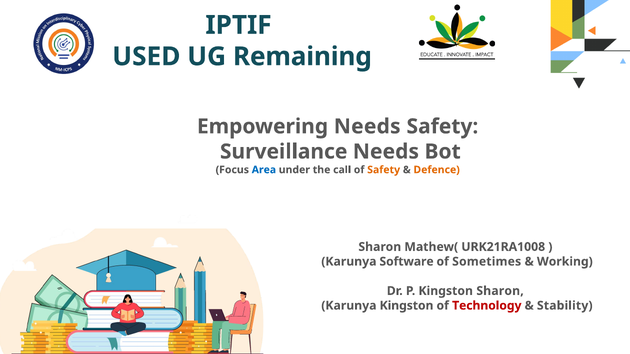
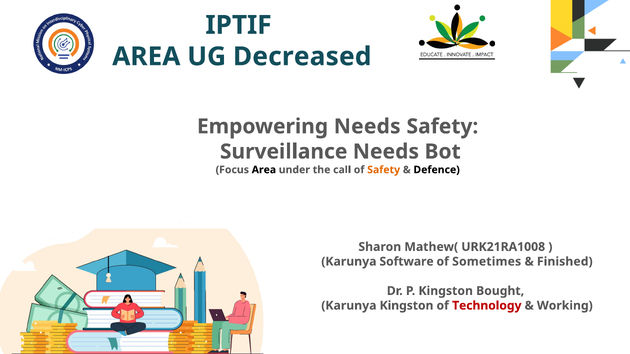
USED: USED -> AREA (146, 57)
Remaining: Remaining -> Decreased (302, 57)
Area colour: blue -> black (264, 170)
Defence colour: orange -> black (437, 170)
Working: Working -> Finished (565, 262)
Kingston Sharon: Sharon -> Bought (500, 291)
Stability: Stability -> Working (565, 306)
